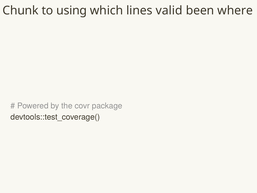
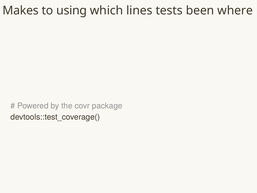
Chunk: Chunk -> Makes (21, 11)
valid: valid -> tests (169, 11)
